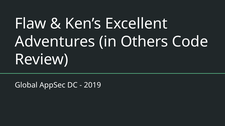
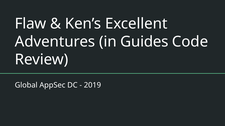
Others: Others -> Guides (144, 42)
